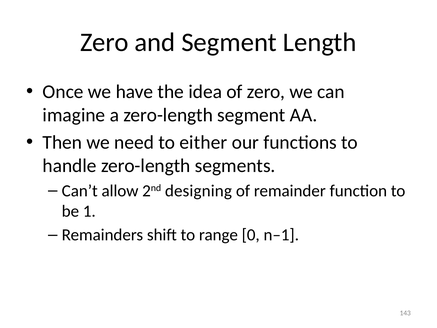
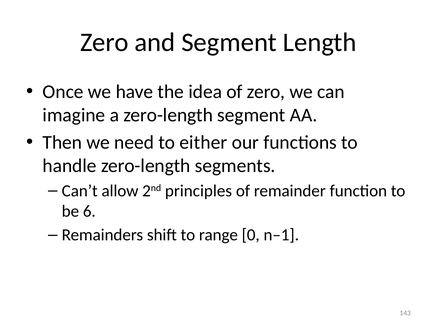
designing: designing -> principles (198, 191)
1: 1 -> 6 (89, 211)
